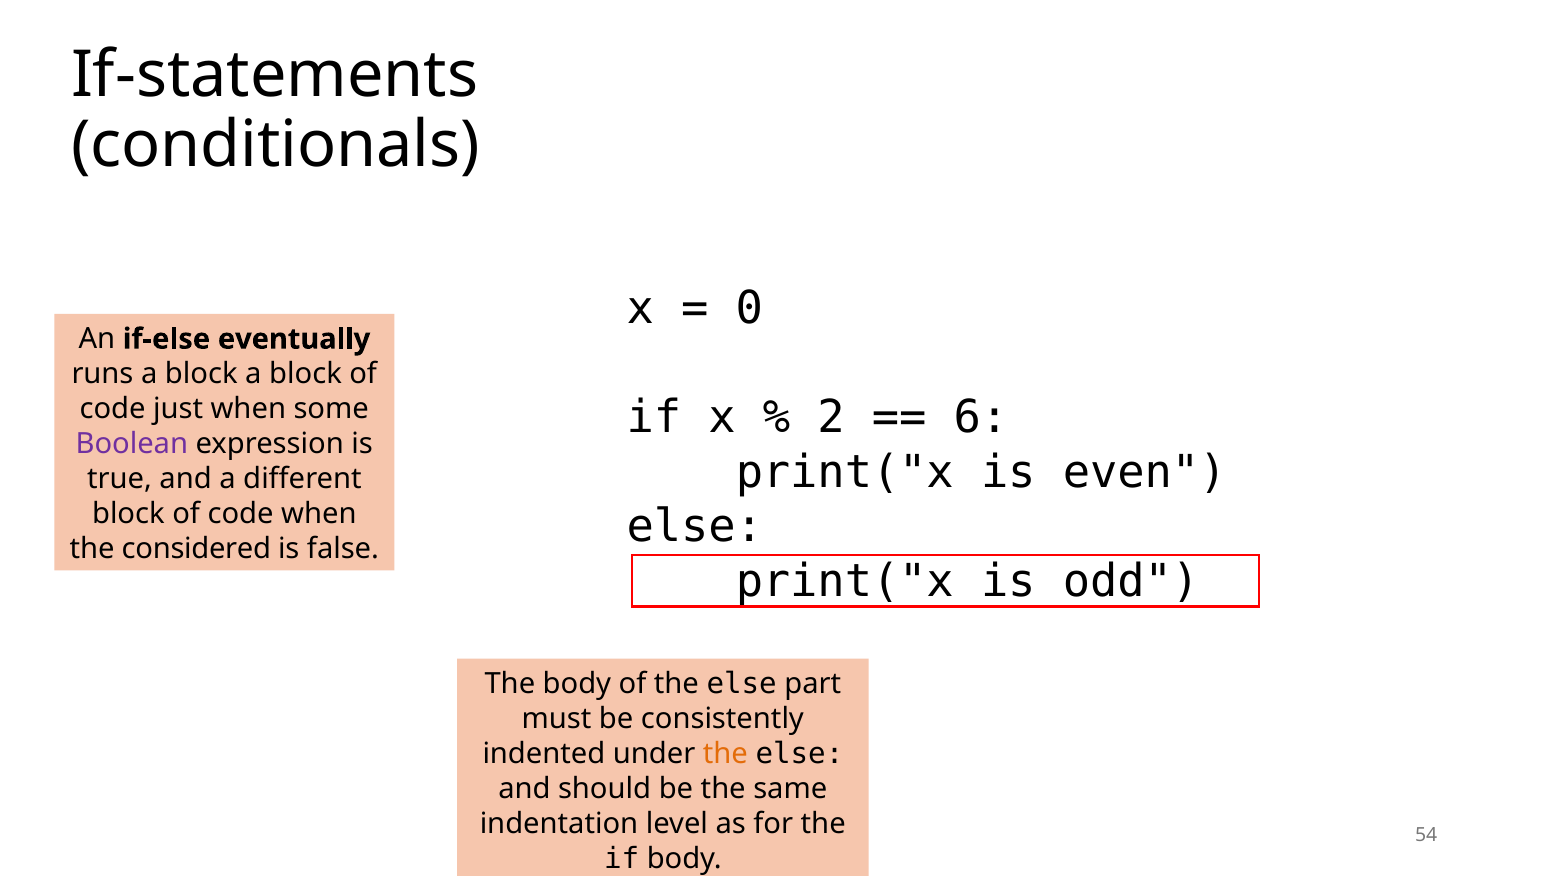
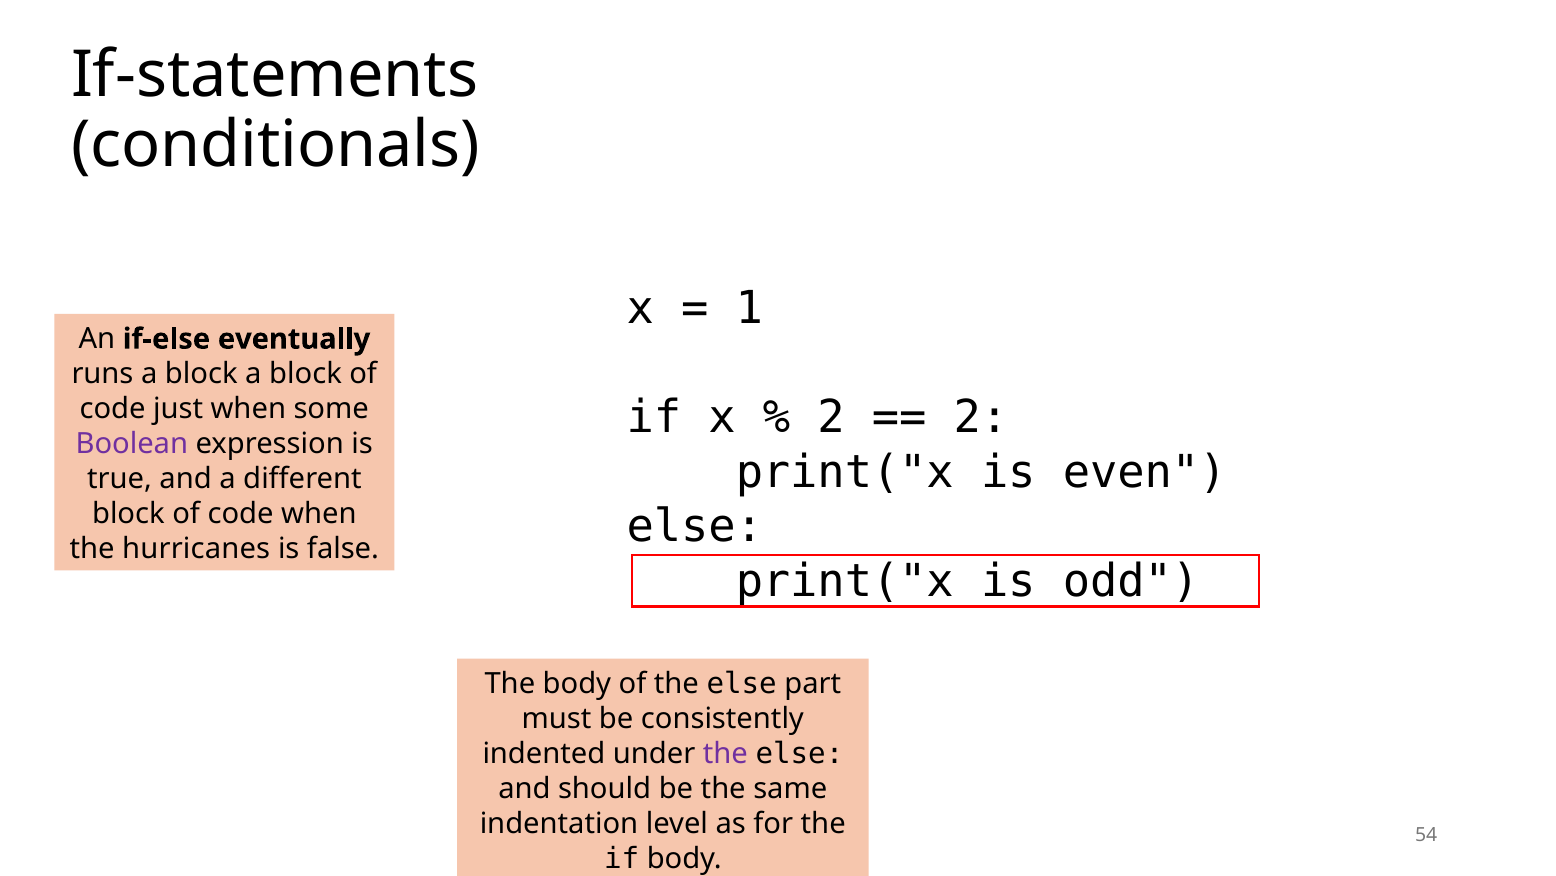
0: 0 -> 1 (749, 308)
6: 6 -> 2 (981, 417)
considered: considered -> hurricanes (196, 549)
the colour: orange -> purple (725, 753)
